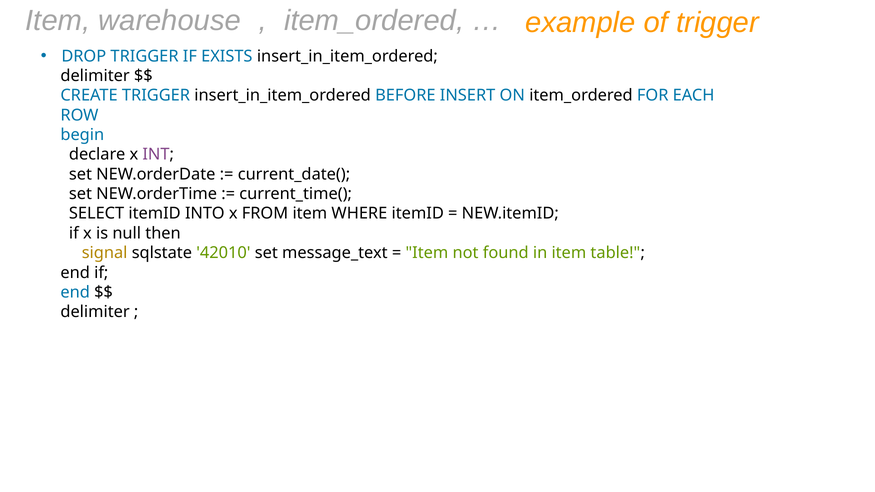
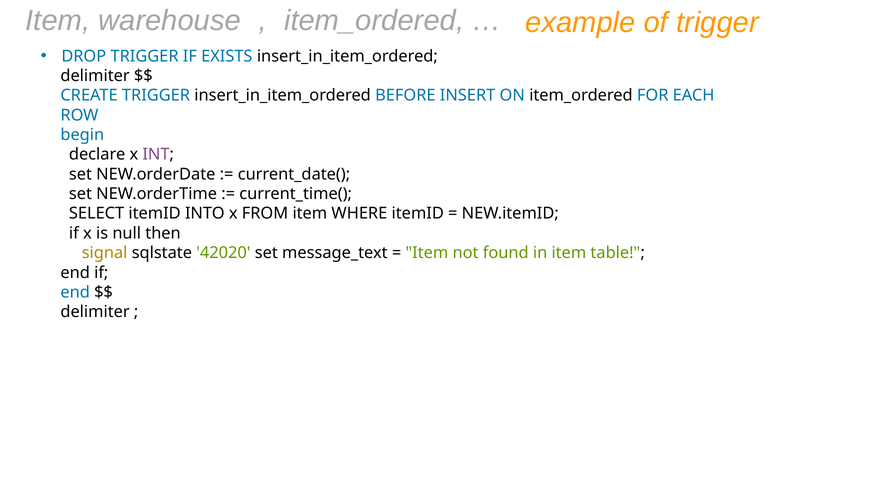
42010: 42010 -> 42020 (223, 253)
